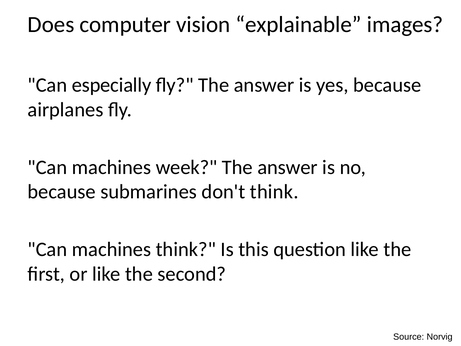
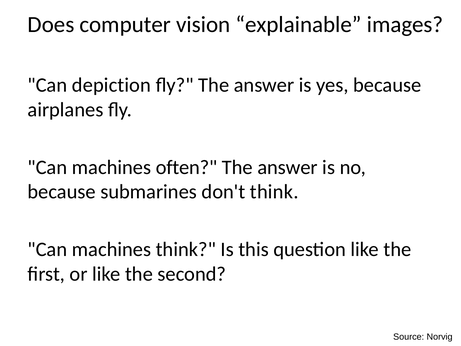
especially: especially -> depiction (111, 85)
week: week -> often (187, 167)
